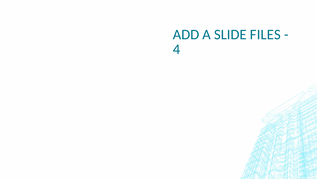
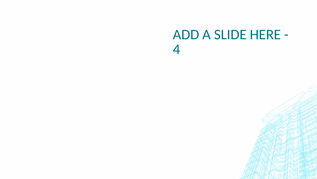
FILES: FILES -> HERE (265, 34)
